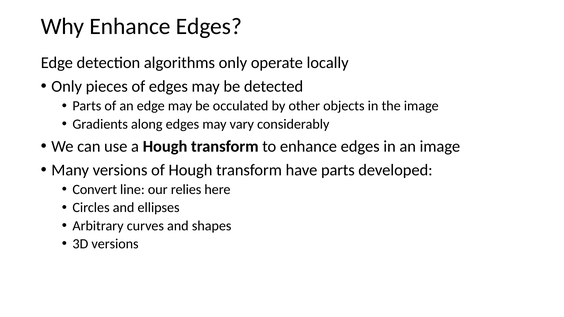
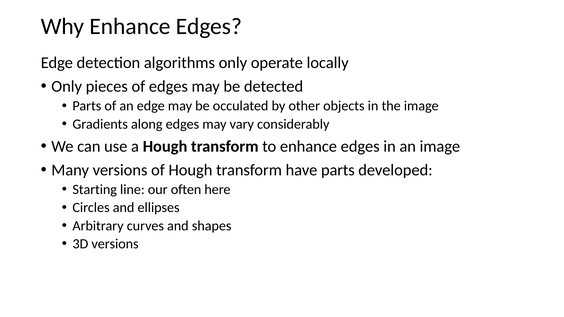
Convert: Convert -> Starting (95, 190)
relies: relies -> often (186, 190)
